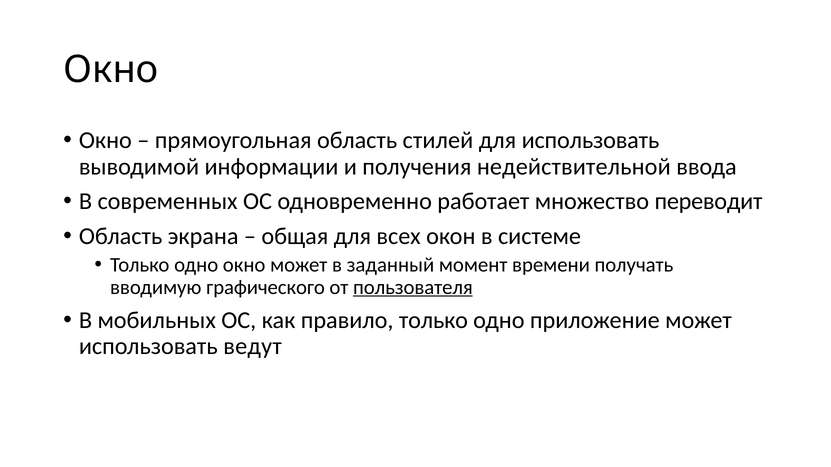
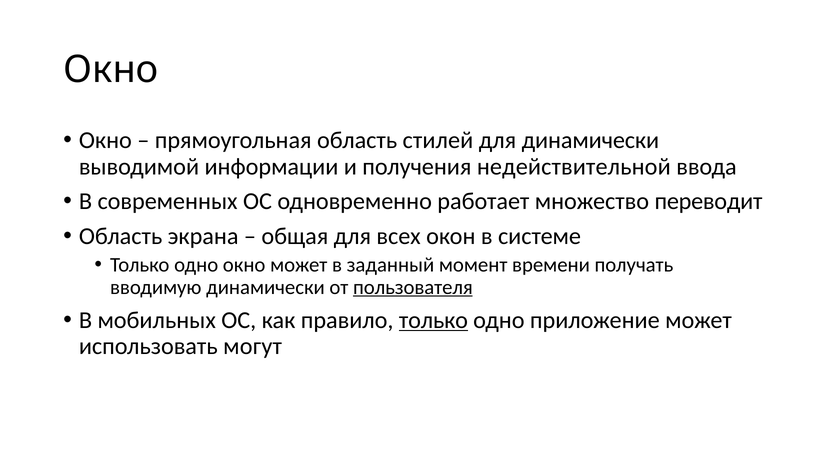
для использовать: использовать -> динамически (590, 140)
вводимую графического: графического -> динамически (266, 287)
только underline: none -> present (433, 320)
ведут: ведут -> могут (253, 347)
